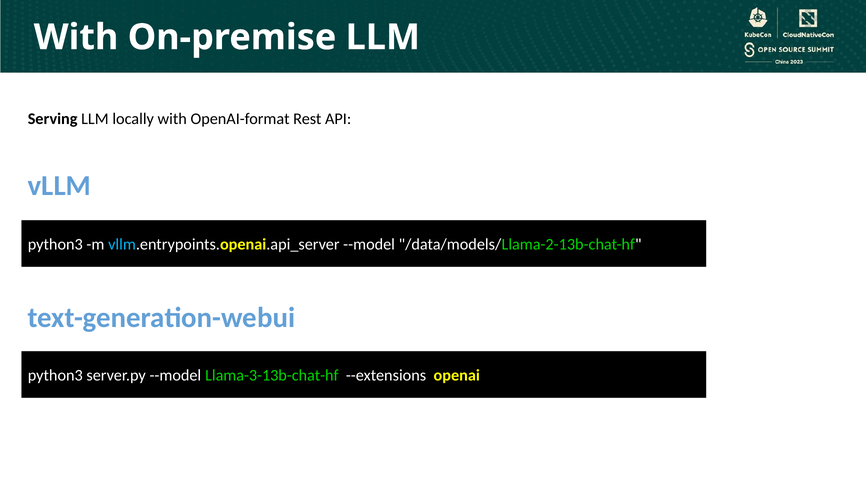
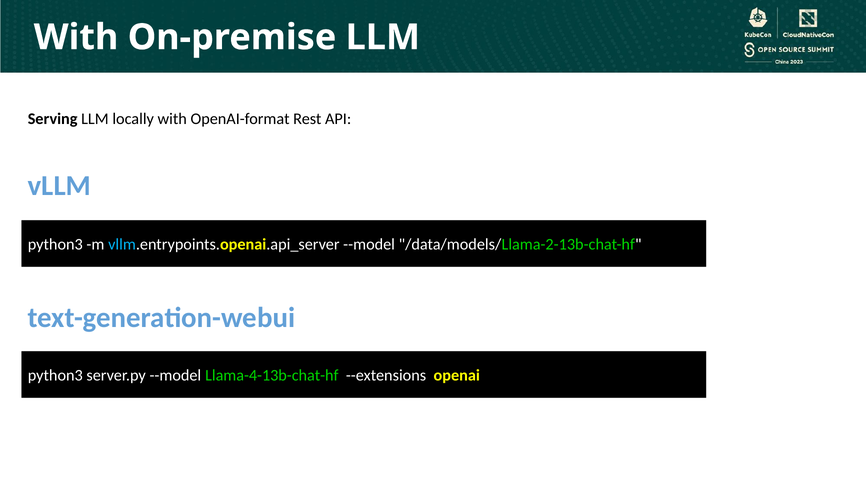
Llama-3-13b-chat-hf: Llama-3-13b-chat-hf -> Llama-4-13b-chat-hf (272, 376)
